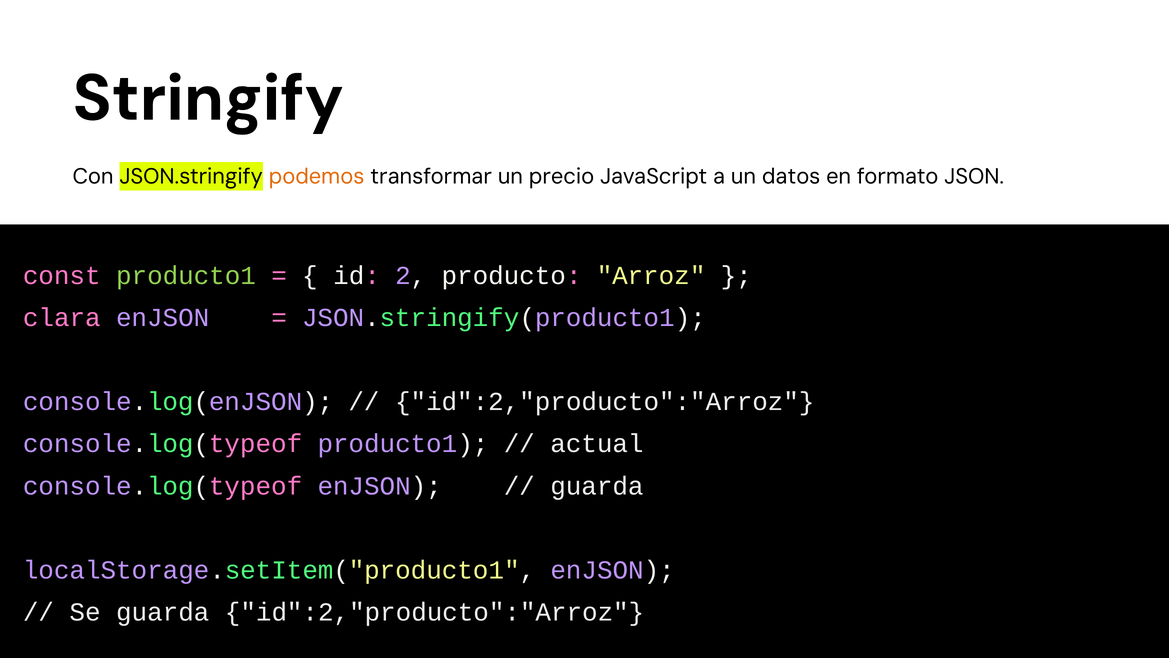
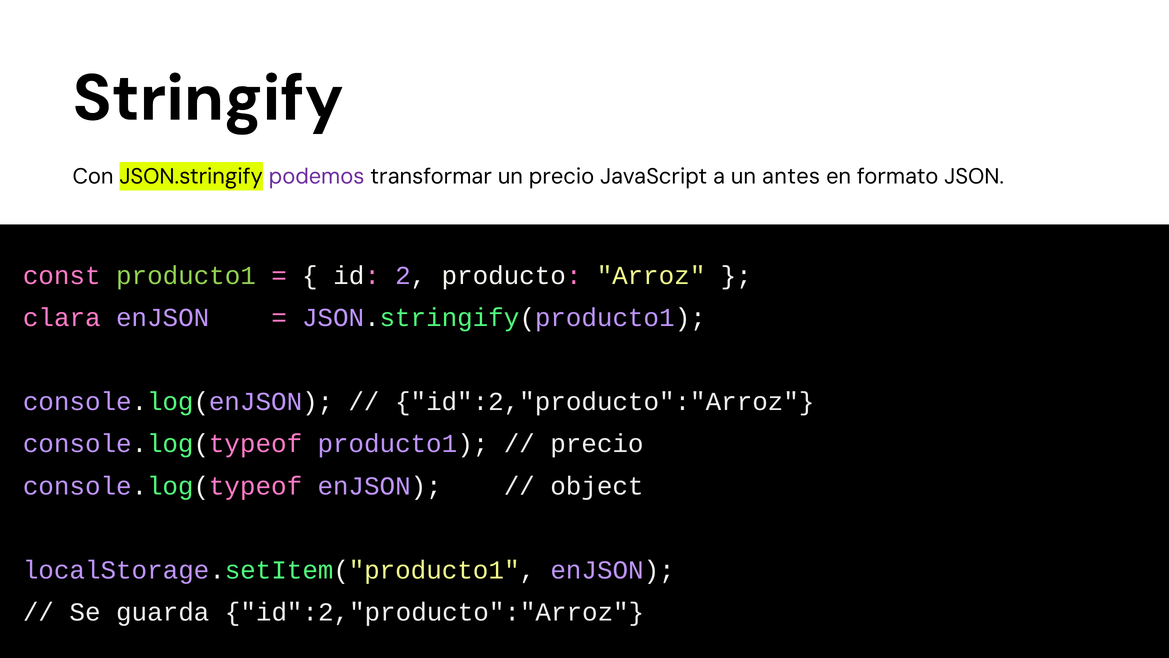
podemos colour: orange -> purple (317, 176)
datos: datos -> antes (791, 176)
actual: actual -> precio (597, 444)
guarda: guarda -> object (597, 486)
